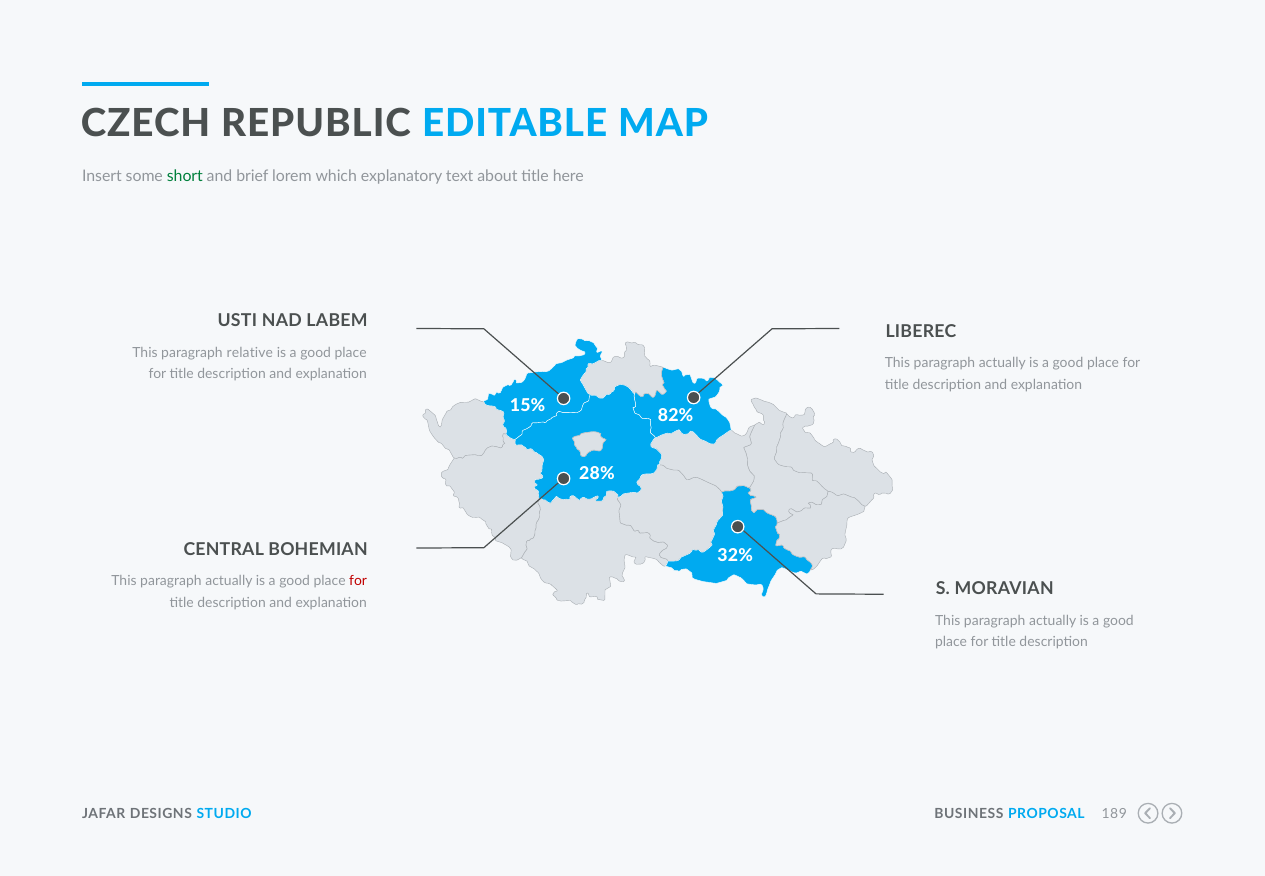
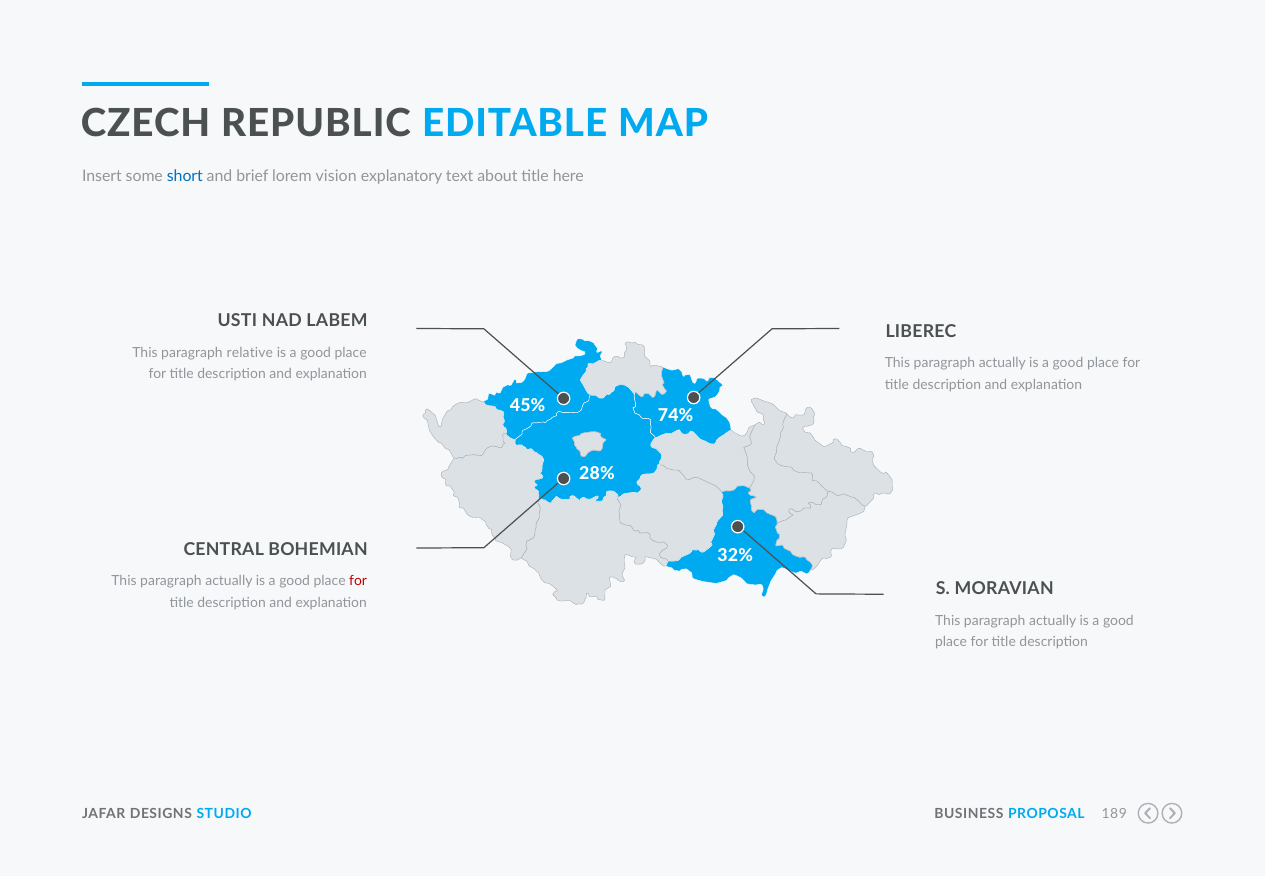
short colour: green -> blue (185, 176)
which: which -> vision (336, 176)
15%: 15% -> 45% (528, 405)
82%: 82% -> 74% (676, 416)
